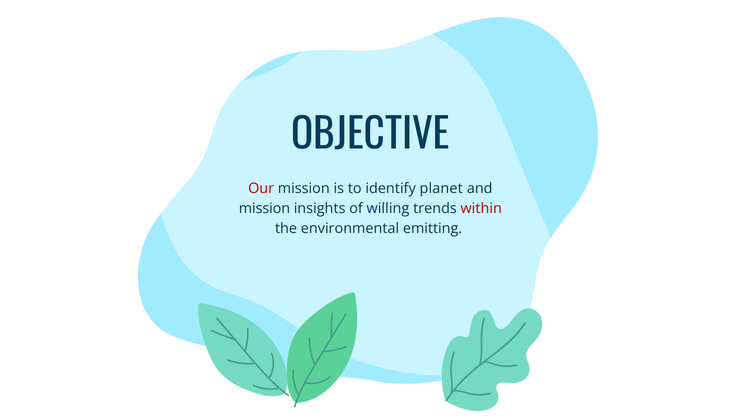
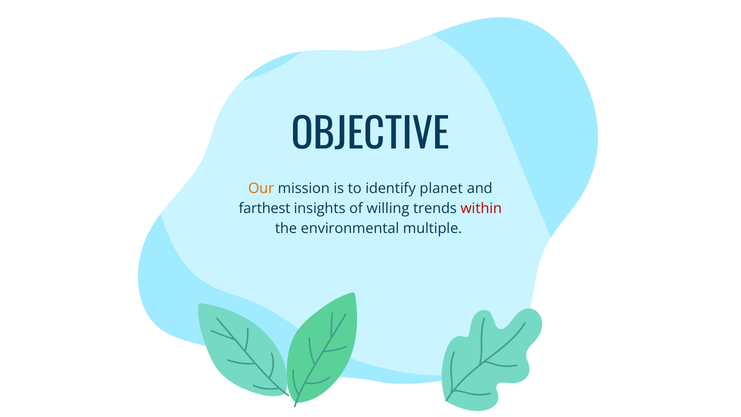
Our colour: red -> orange (261, 188)
mission: mission -> farthest (265, 208)
emitting: emitting -> multiple (432, 228)
